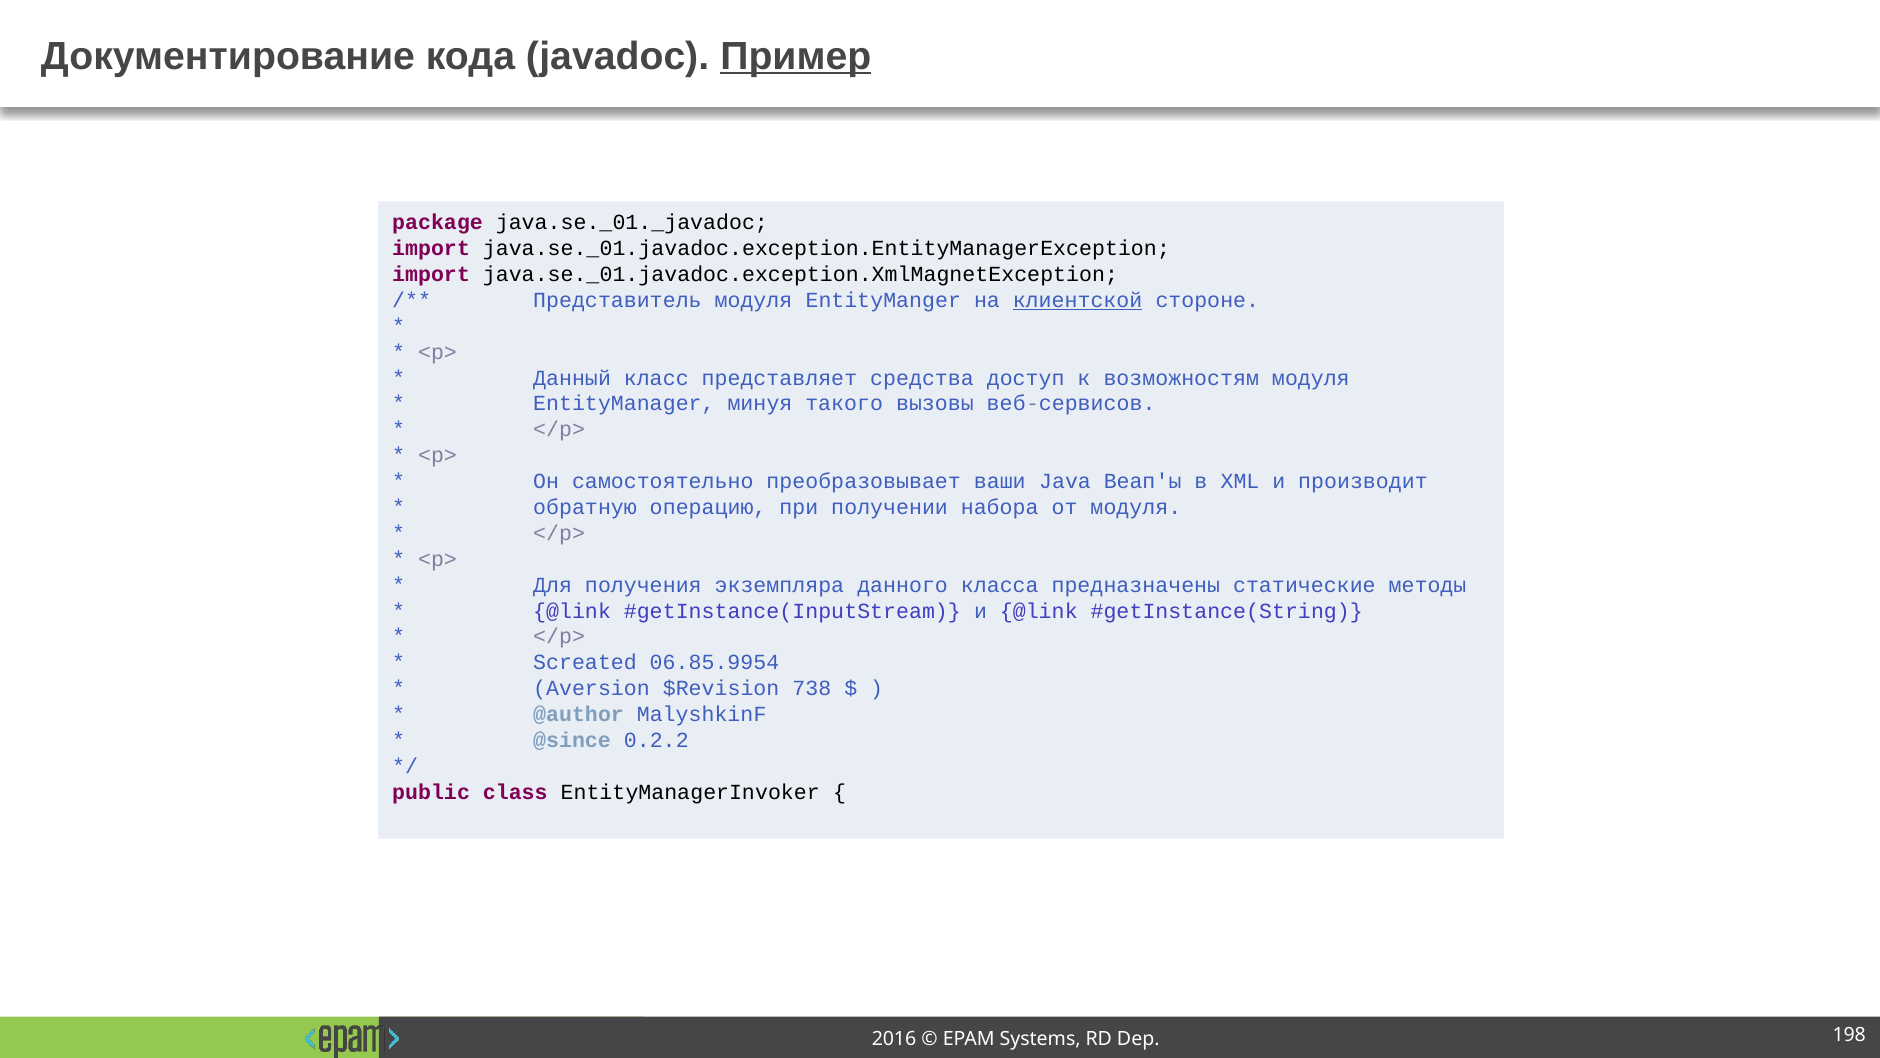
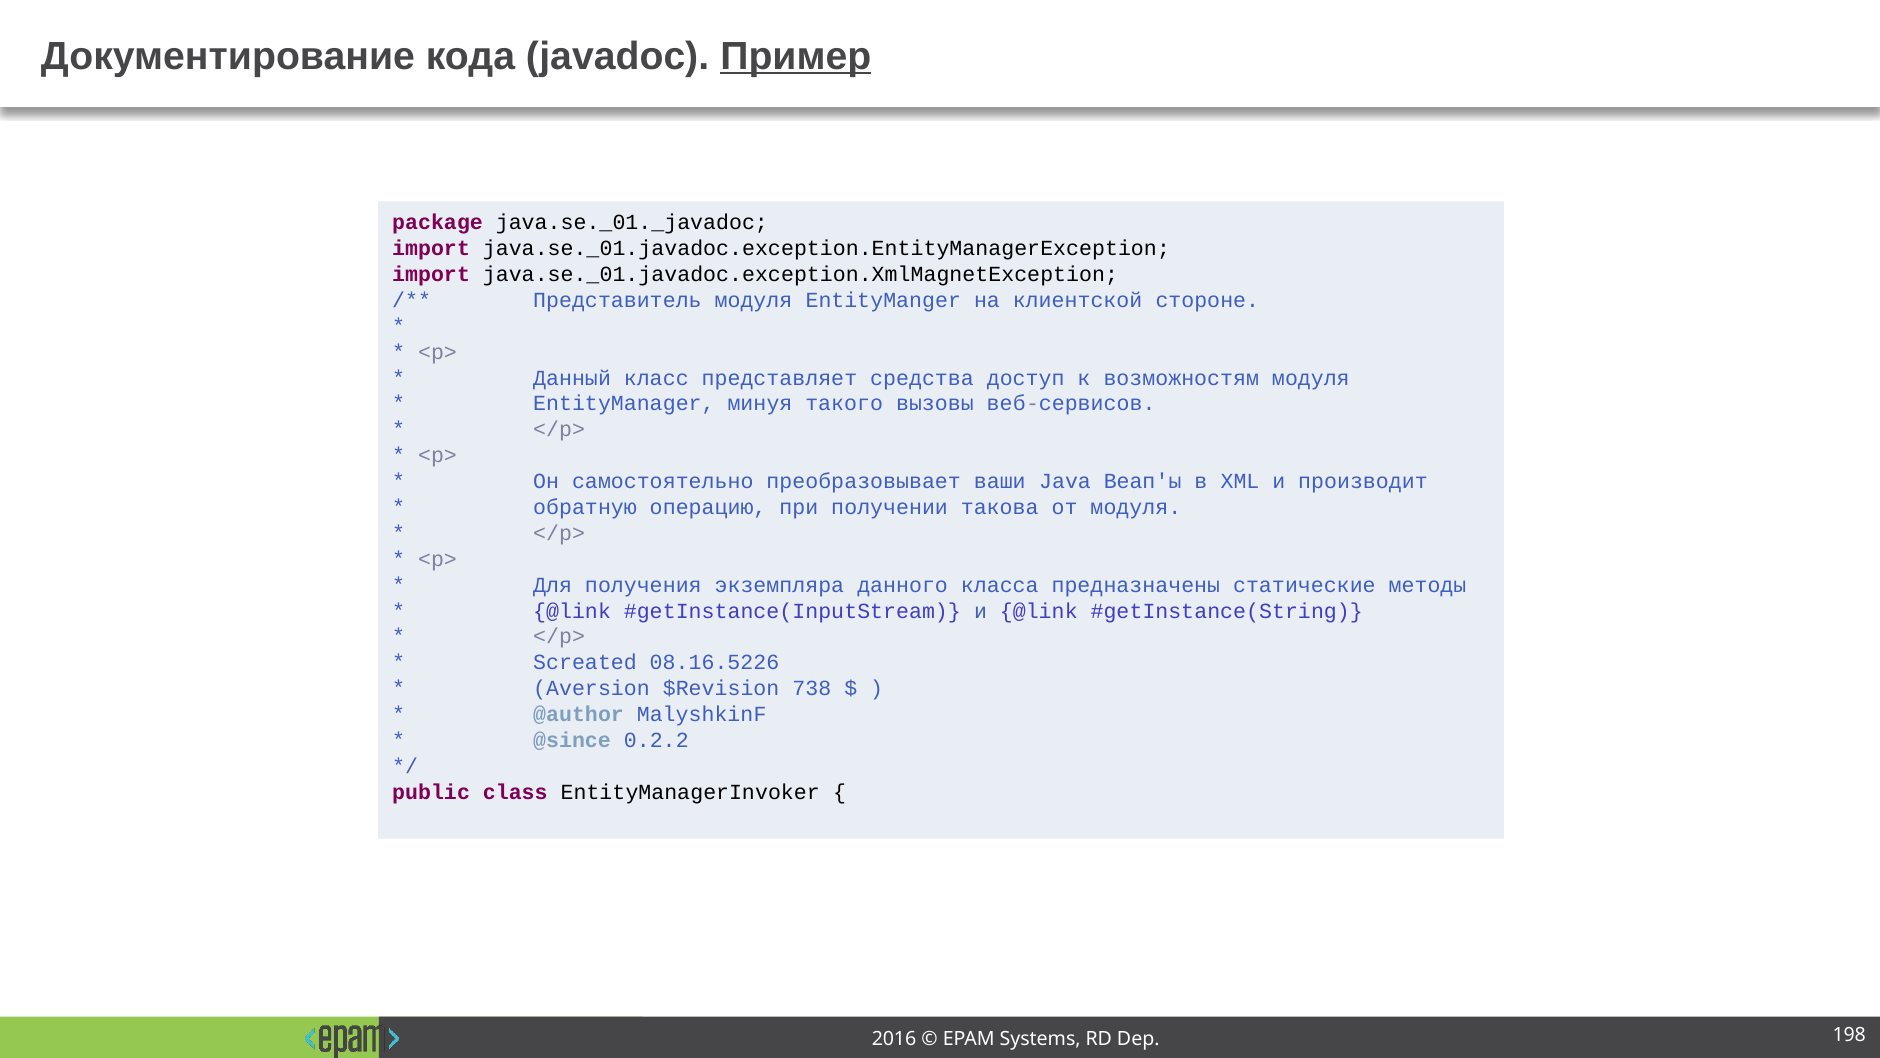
клиентской underline: present -> none (1078, 300)
набора: набора -> такова (1000, 507)
06.85.9954: 06.85.9954 -> 08.16.5226 (715, 662)
